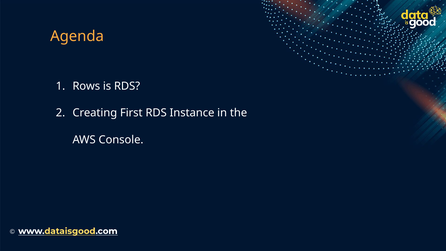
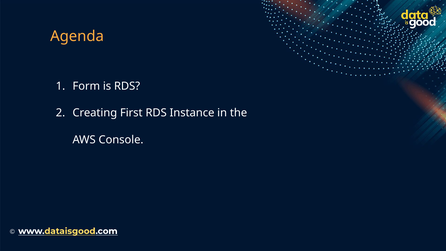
Rows: Rows -> Form (86, 86)
